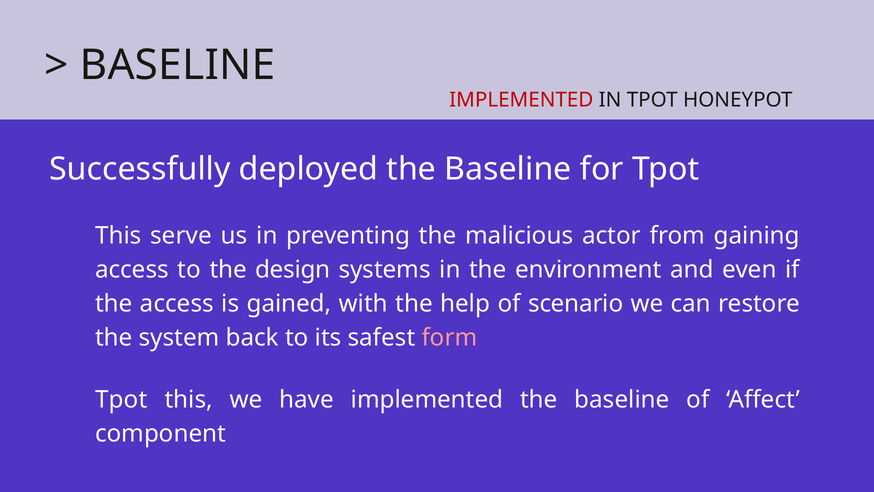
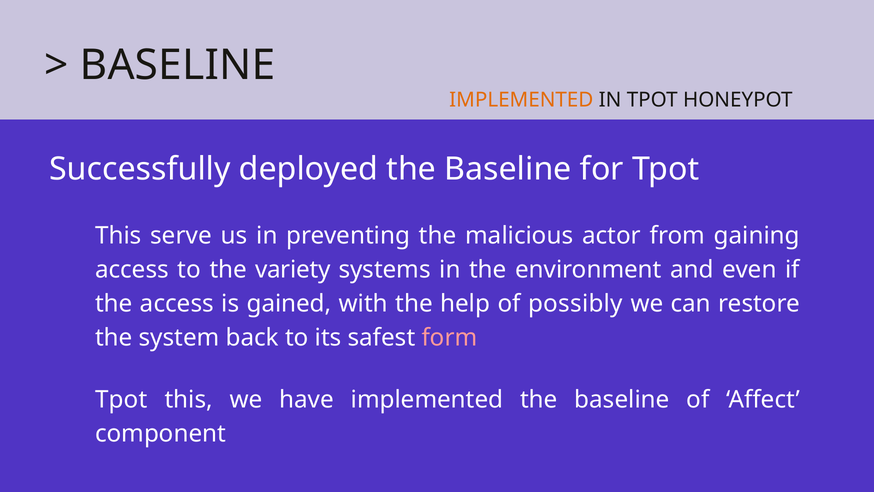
IMPLEMENTED colour: red -> orange (521, 100)
design: design -> variety (293, 270)
scenario: scenario -> possibly (575, 304)
